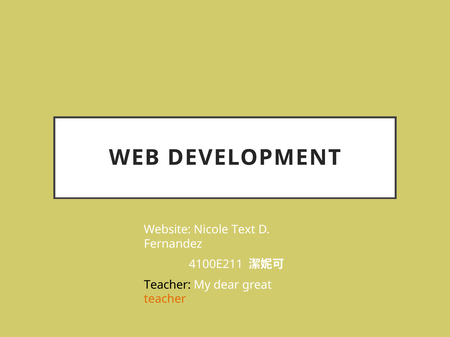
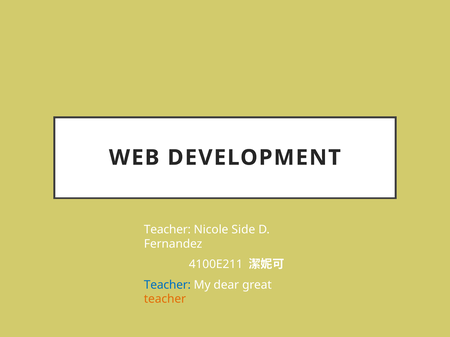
Website: Website -> Teacher (167, 230)
Text: Text -> Side (243, 230)
Teacher colour: black -> blue (167, 285)
